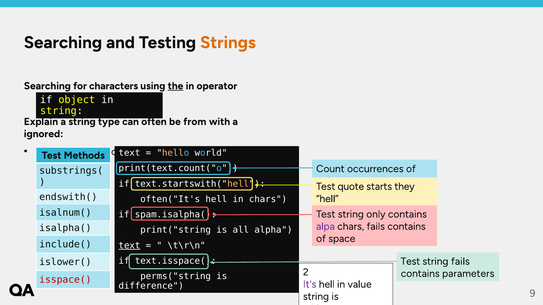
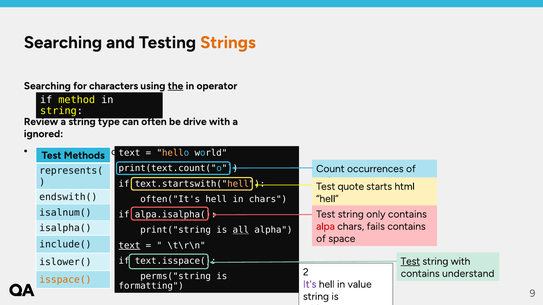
object: object -> method (77, 100)
Explain: Explain -> Review (41, 122)
from: from -> drive (195, 122)
substrings(: substrings( -> represents( (71, 171)
they: they -> html (405, 187)
spam.isalpha(: spam.isalpha( -> alpa.isalpha( (176, 215)
alpa colour: purple -> red (325, 227)
all underline: none -> present (241, 230)
Test underline: none -> present (410, 262)
string fails: fails -> with (461, 262)
parameters: parameters -> understand (468, 274)
isspace( colour: red -> orange (65, 280)
difference: difference -> formatting (151, 286)
